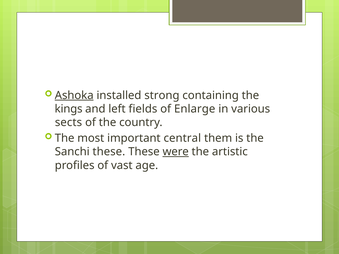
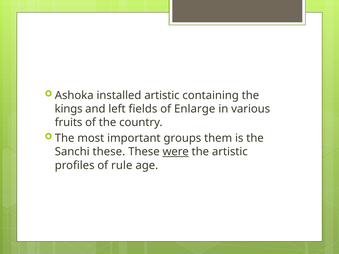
Ashoka underline: present -> none (74, 95)
installed strong: strong -> artistic (162, 95)
sects: sects -> fruits (69, 123)
central: central -> groups (182, 138)
vast: vast -> rule (122, 165)
